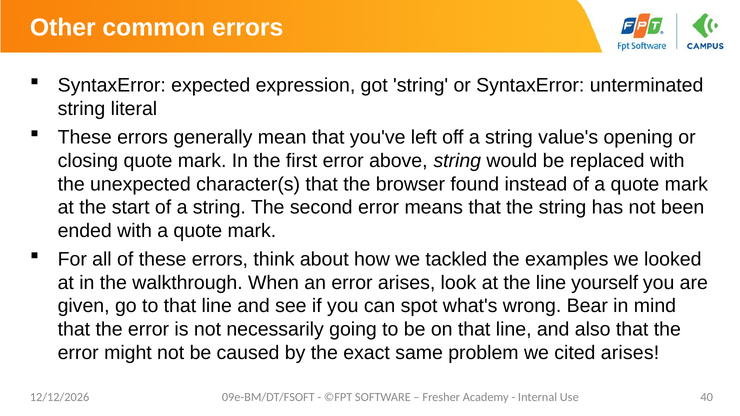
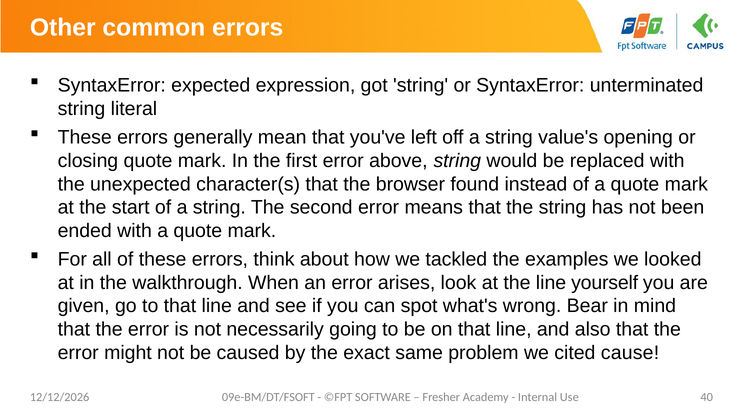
cited arises: arises -> cause (630, 353)
